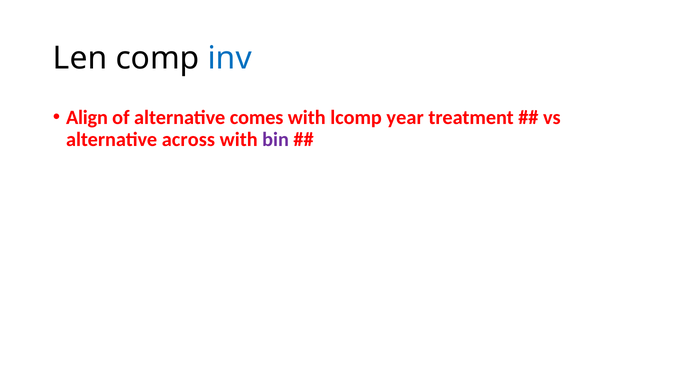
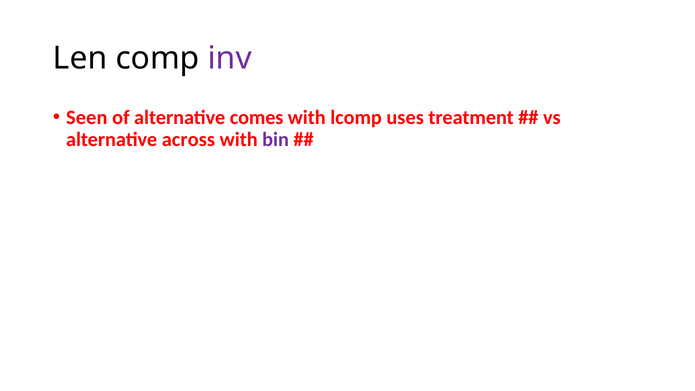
inv colour: blue -> purple (230, 58)
Align: Align -> Seen (87, 118)
year: year -> uses (405, 118)
